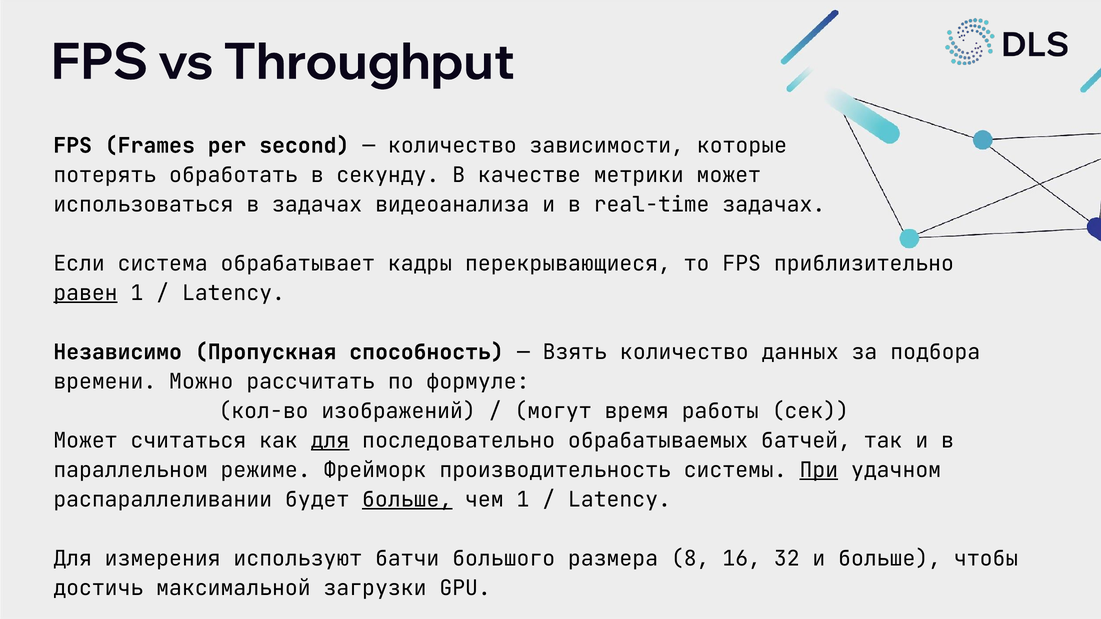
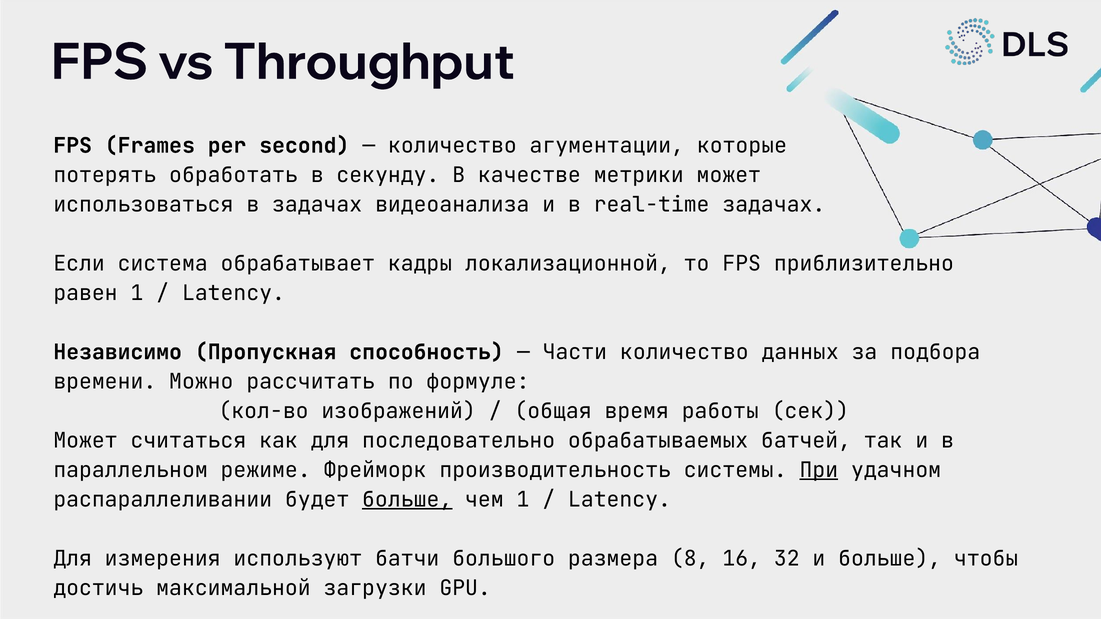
зависимости: зависимости -> агументации (607, 146)
перекрывающиеся: перекрывающиеся -> локализационной (568, 264)
равен underline: present -> none (85, 293)
Взять: Взять -> Части (575, 352)
могут: могут -> общая (553, 411)
для underline: present -> none (330, 441)
